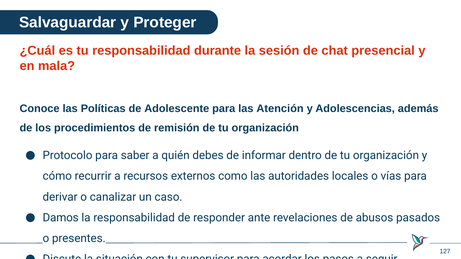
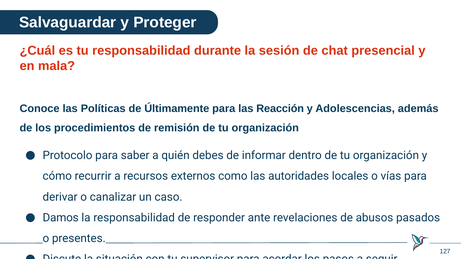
Adolescente: Adolescente -> Últimamente (177, 109)
Atención: Atención -> Reacción (280, 109)
